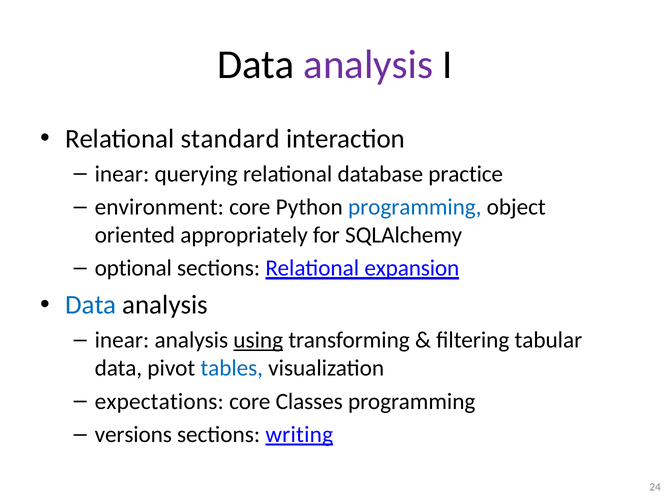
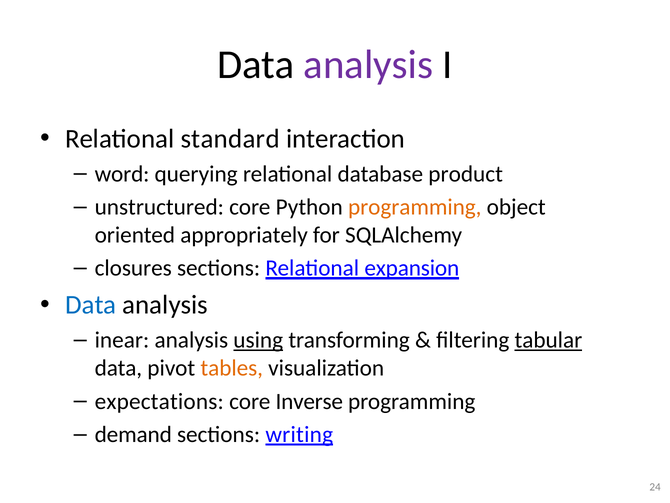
inear: inear -> word (122, 174)
practice: practice -> product (466, 174)
environment: environment -> unstructured (159, 207)
programming colour: blue -> orange (415, 207)
optional: optional -> closures (133, 268)
tabular underline: none -> present (548, 340)
tables colour: blue -> orange (232, 368)
Classes: Classes -> Inverse (309, 401)
versions: versions -> demand (133, 434)
